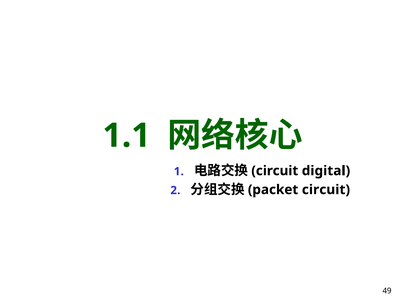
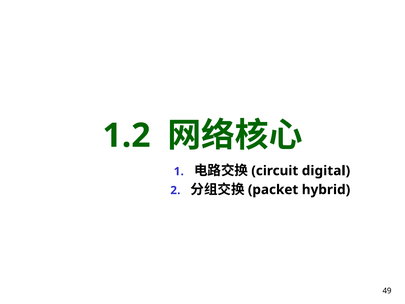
1.1: 1.1 -> 1.2 (127, 136)
circuit: circuit -> hybrid (326, 190)
